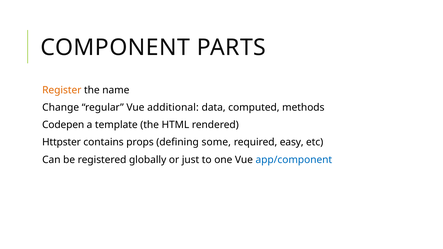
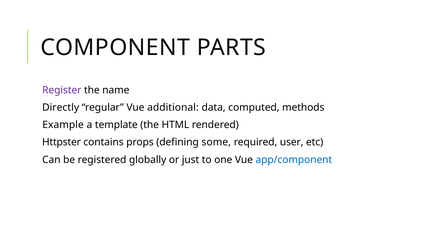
Register colour: orange -> purple (62, 90)
Change: Change -> Directly (61, 108)
Codepen: Codepen -> Example (63, 125)
easy: easy -> user (292, 142)
